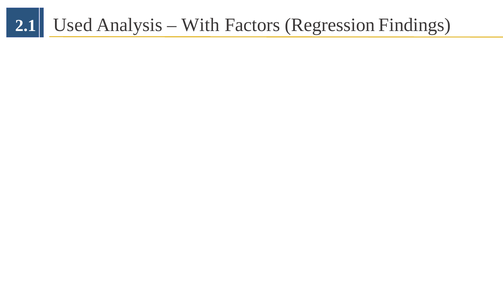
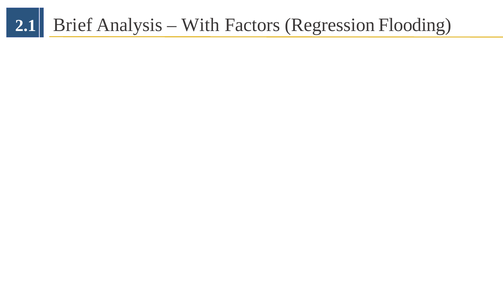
Used: Used -> Brief (73, 25)
Findings: Findings -> Flooding (415, 25)
